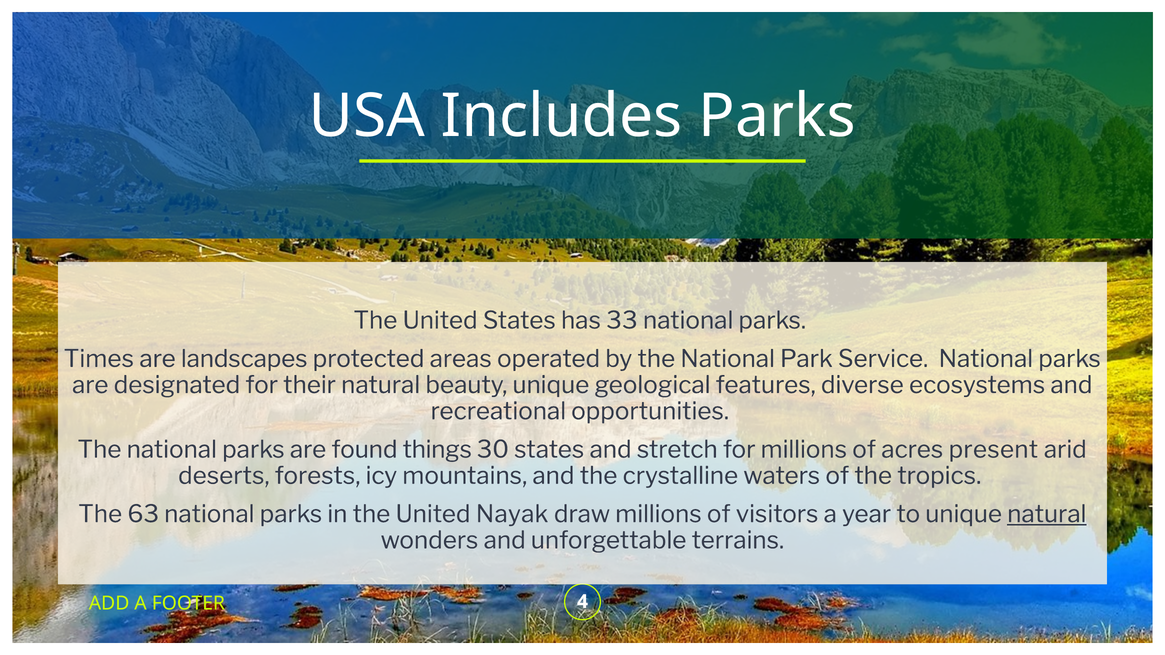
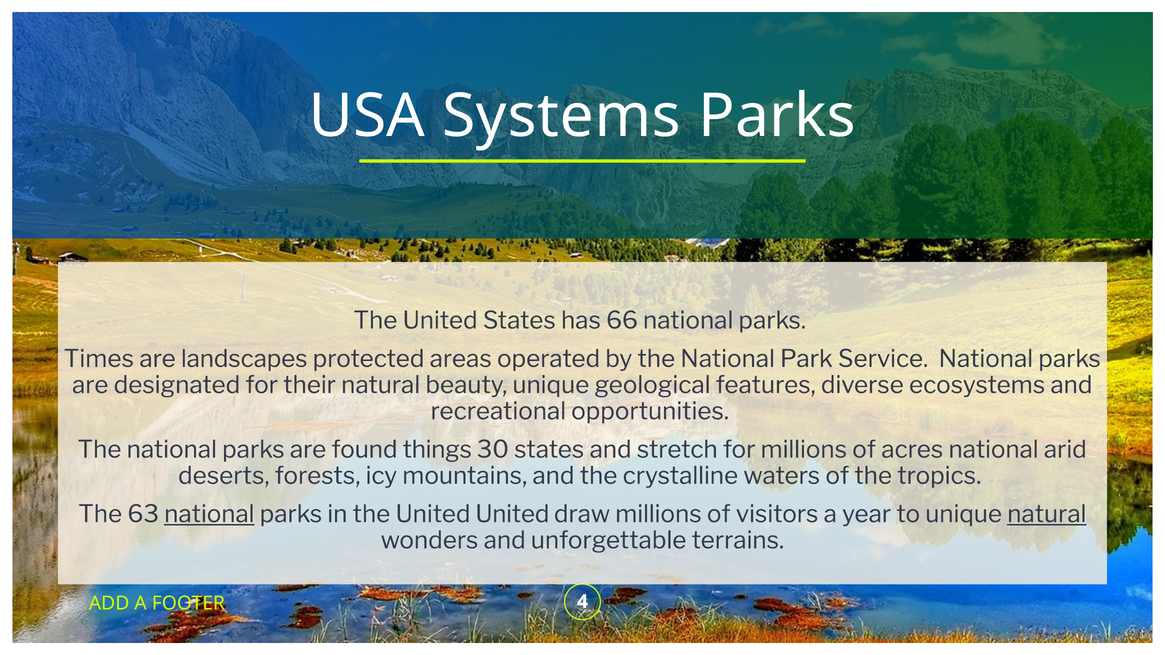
Includes: Includes -> Systems (562, 116)
33: 33 -> 66 (622, 321)
acres present: present -> national (994, 450)
national underline: none -> present (209, 514)
United Nayak: Nayak -> United (512, 514)
